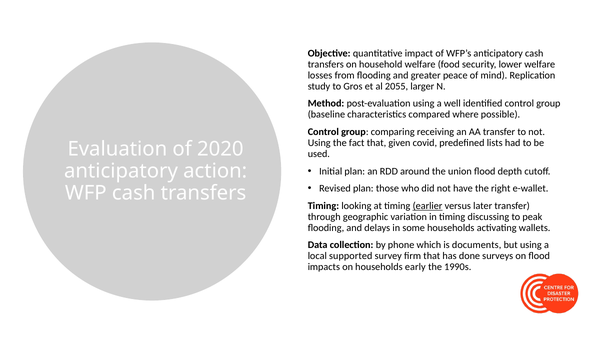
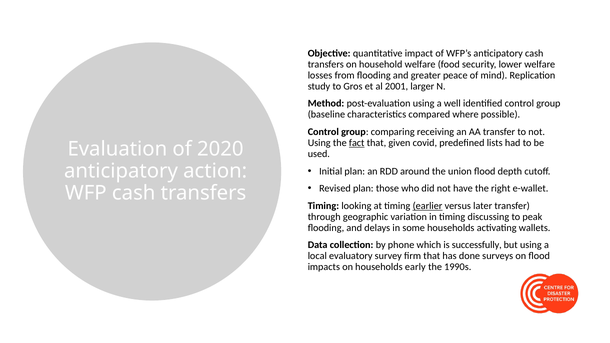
2055: 2055 -> 2001 (397, 86)
fact underline: none -> present (357, 143)
documents: documents -> successfully (477, 245)
supported: supported -> evaluatory (351, 256)
